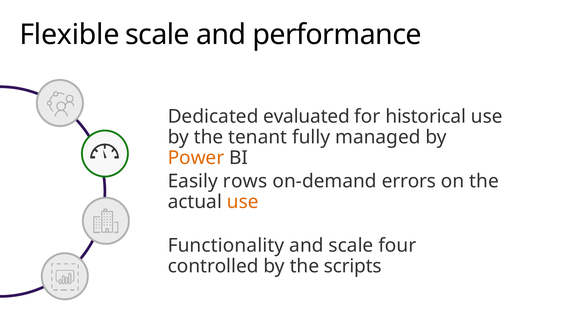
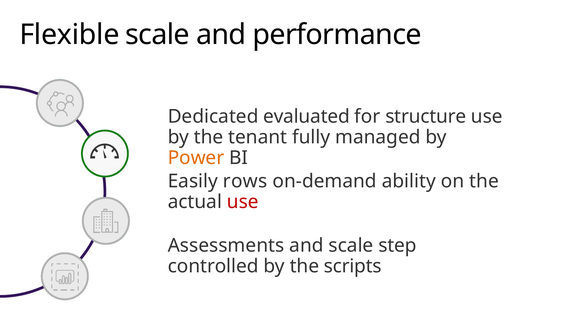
historical: historical -> structure (426, 117)
errors: errors -> ability (409, 181)
use colour: orange -> red (243, 202)
Functionality: Functionality -> Assessments (226, 246)
four: four -> step (397, 246)
